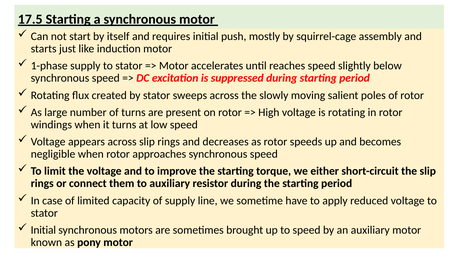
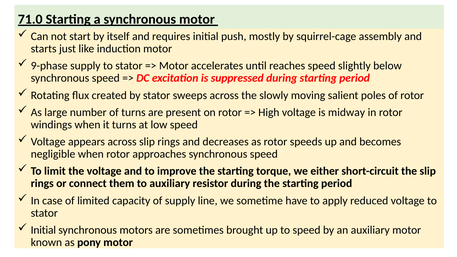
17.5: 17.5 -> 71.0 (30, 19)
1-phase: 1-phase -> 9-phase (49, 66)
is rotating: rotating -> midway (347, 112)
